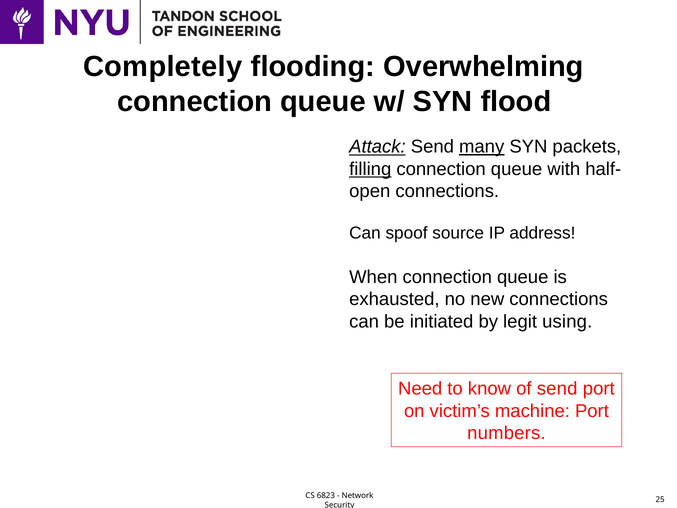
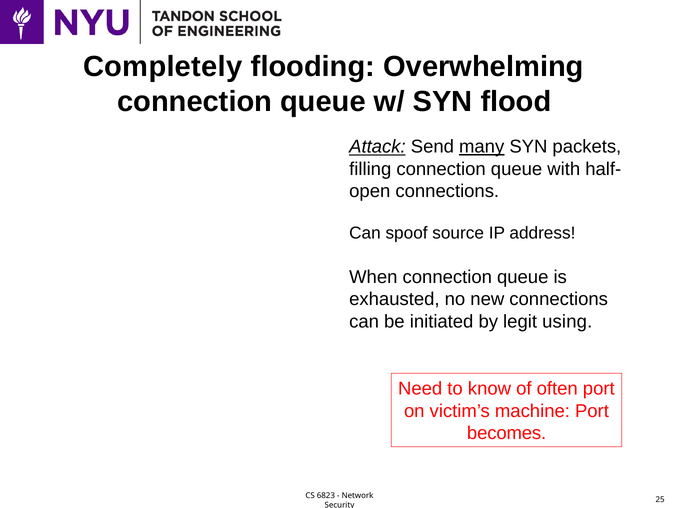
filling underline: present -> none (370, 169)
of send: send -> often (557, 389)
numbers: numbers -> becomes (507, 433)
